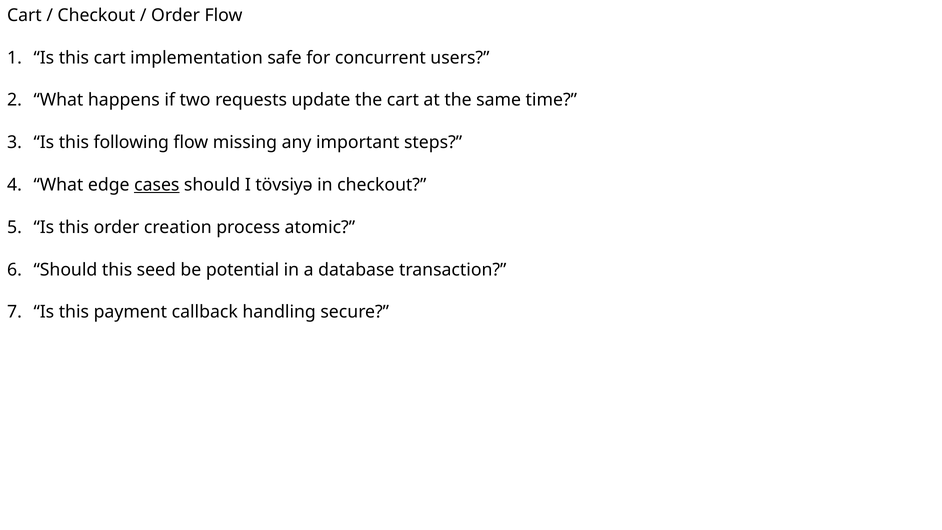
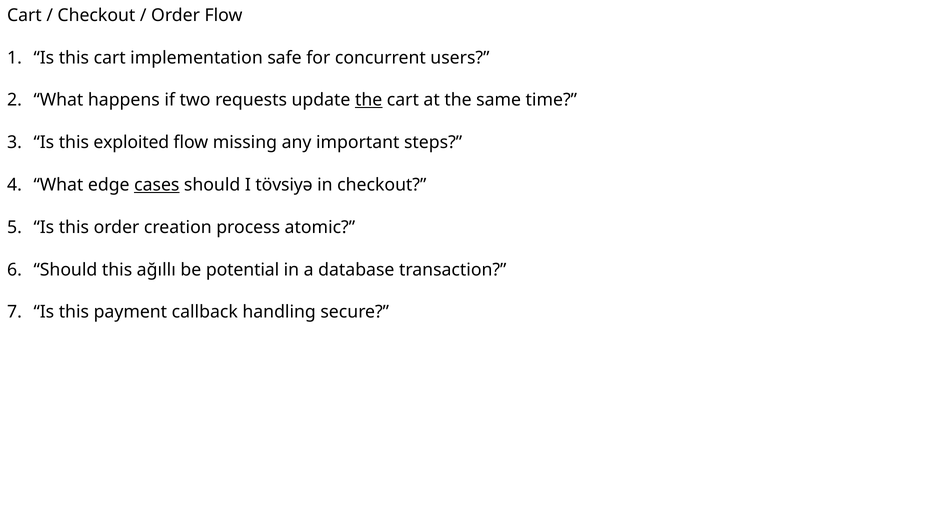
the underline: none -> present (369, 100)
following: following -> exploited (131, 142)
seed: seed -> ağıllı (156, 270)
